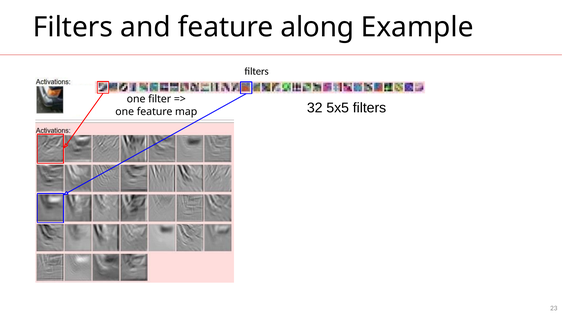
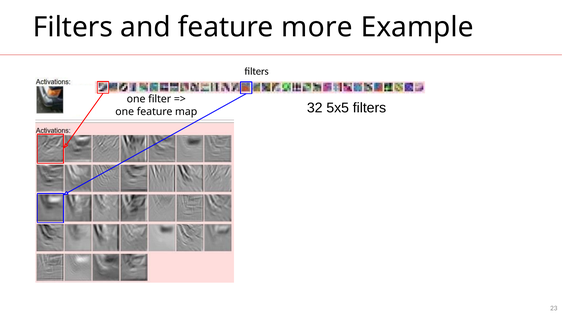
along: along -> more (317, 27)
